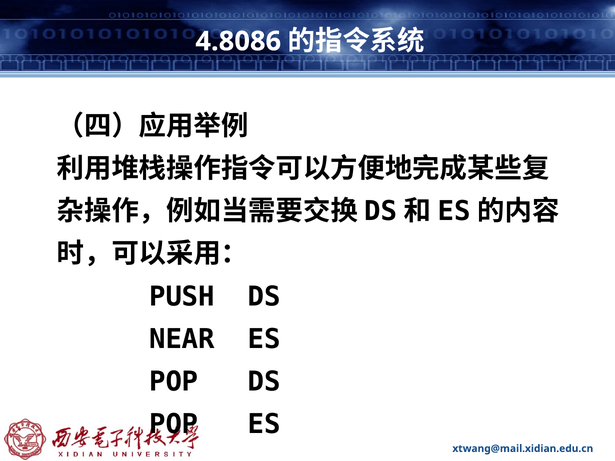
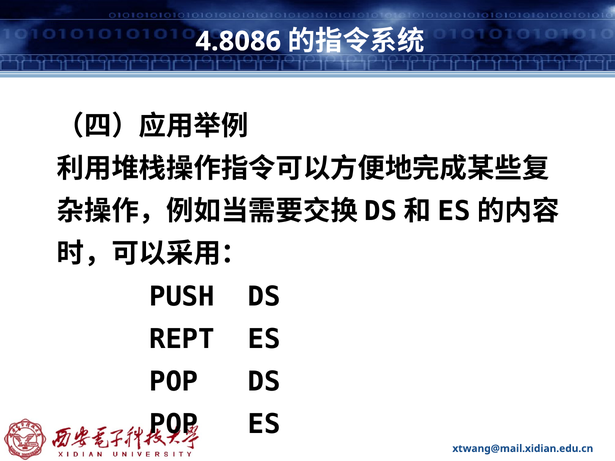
NEAR: NEAR -> REPT (182, 339)
